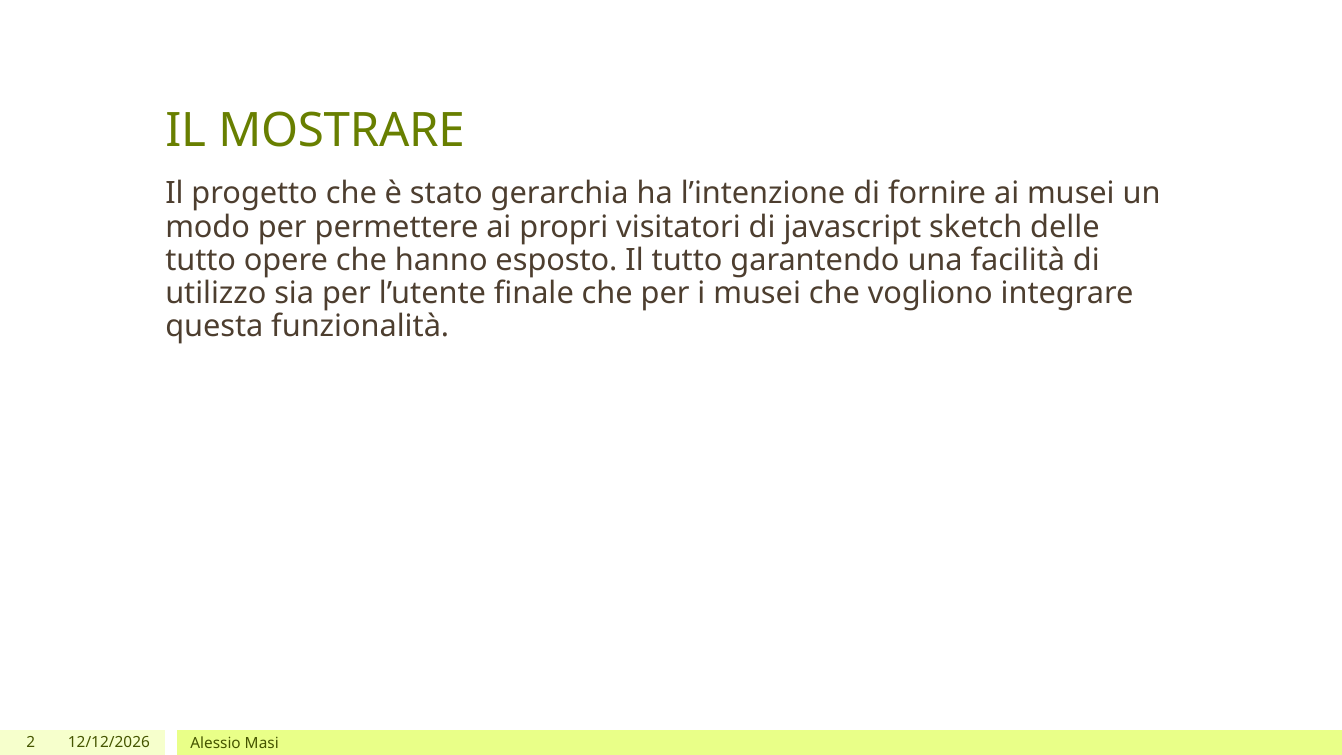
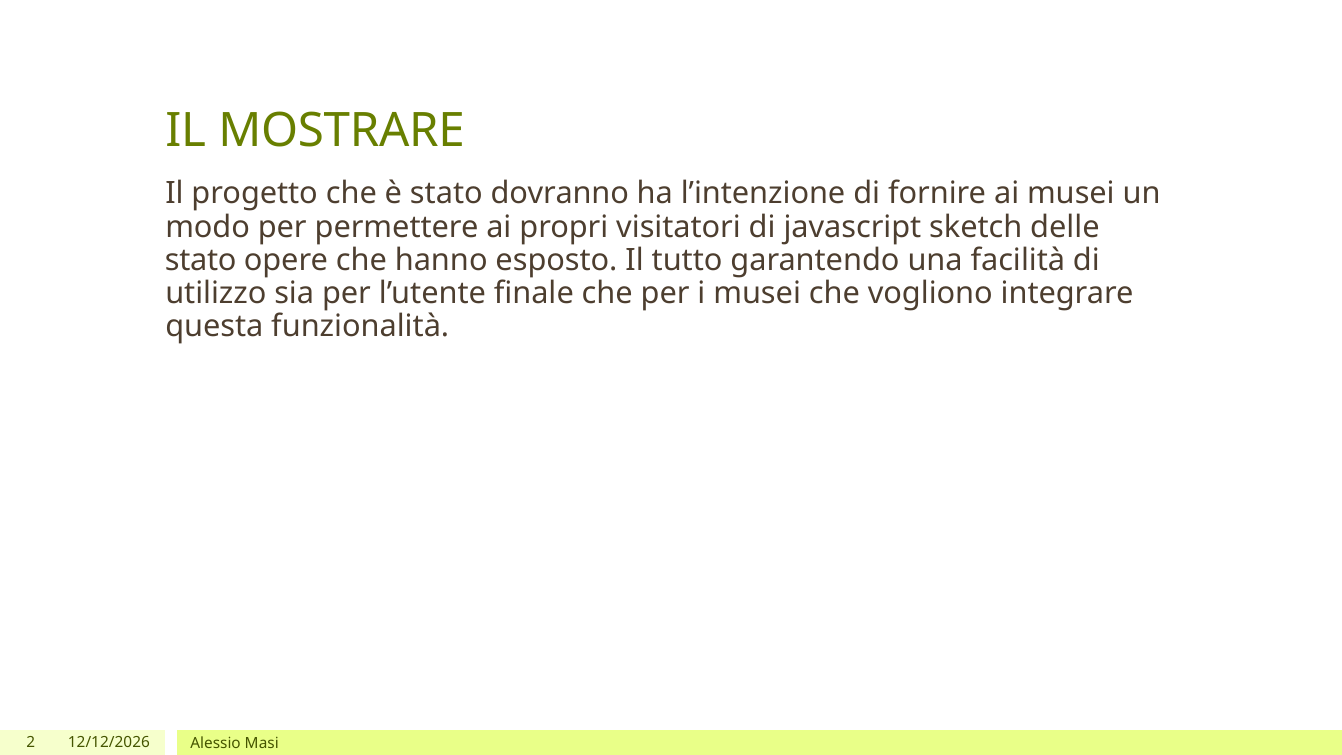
gerarchia: gerarchia -> dovranno (560, 194)
tutto: tutto -> stato (201, 260)
